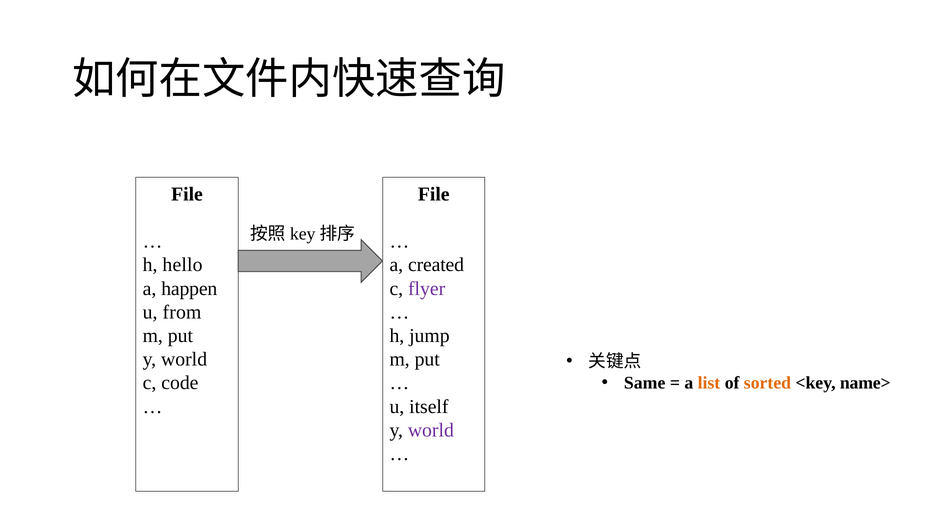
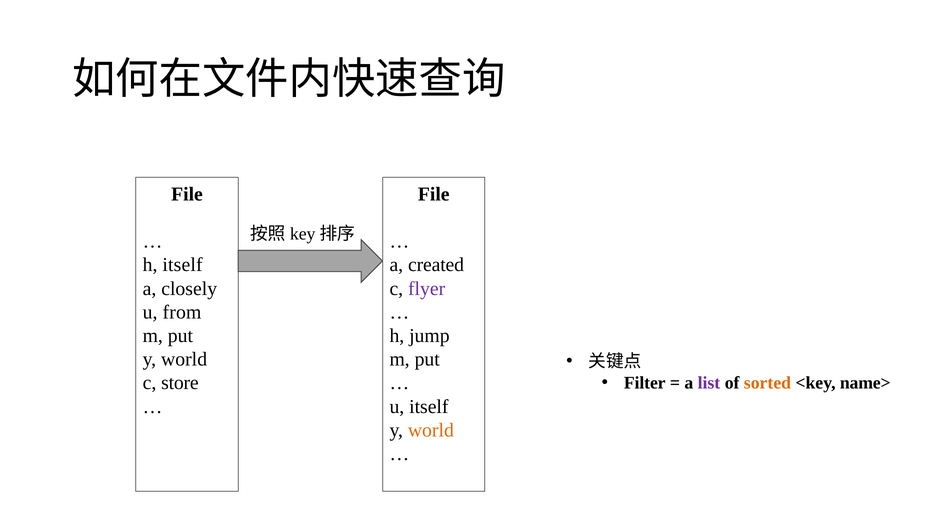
h hello: hello -> itself (183, 265)
happen: happen -> closely (189, 289)
Same: Same -> Filter (645, 383)
list colour: orange -> purple (709, 383)
code: code -> store (180, 383)
world colour: purple -> orange (431, 431)
